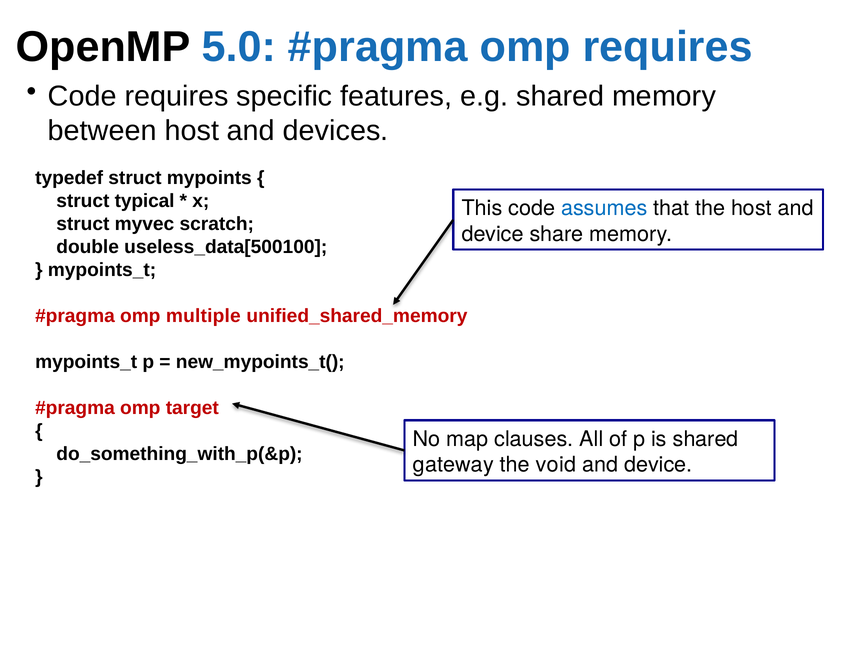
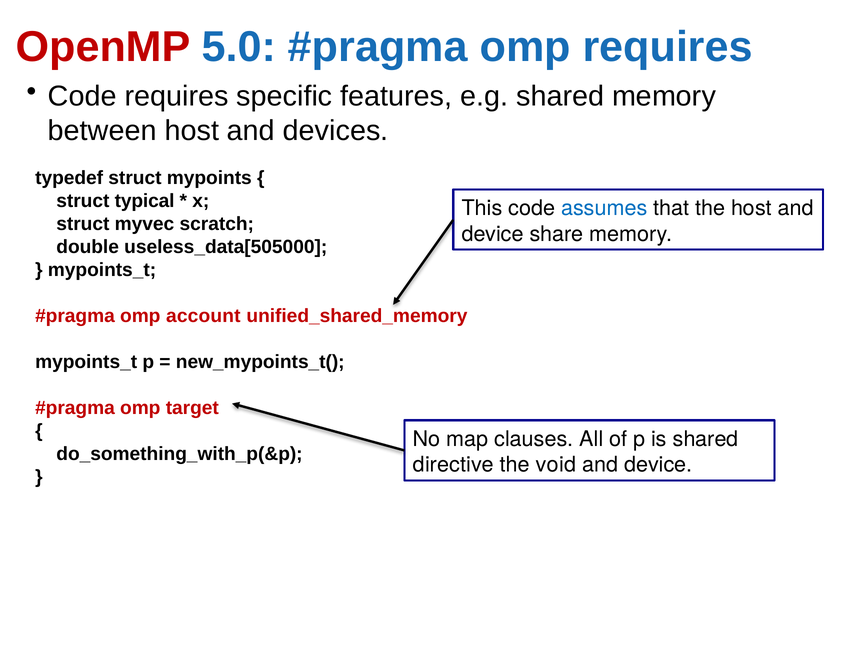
OpenMP colour: black -> red (103, 47)
useless_data[500100: useless_data[500100 -> useless_data[505000 (226, 247)
multiple: multiple -> account (203, 316)
gateway: gateway -> directive (453, 465)
